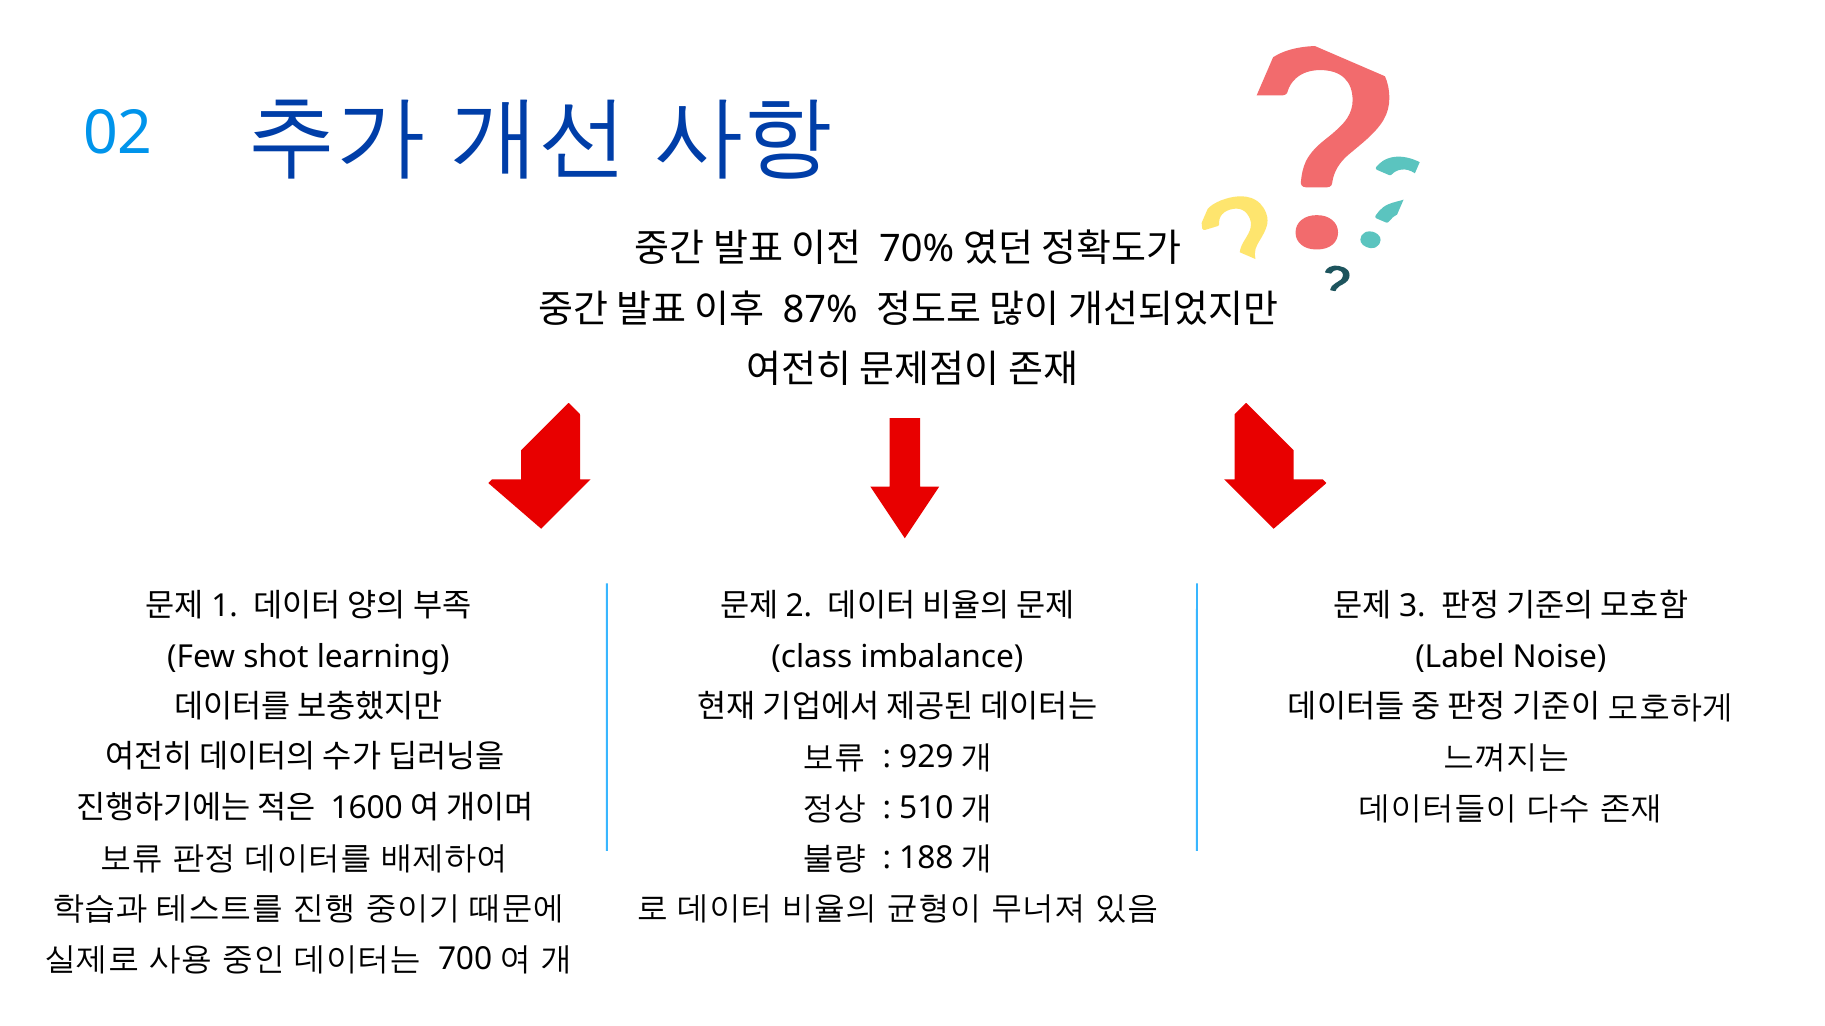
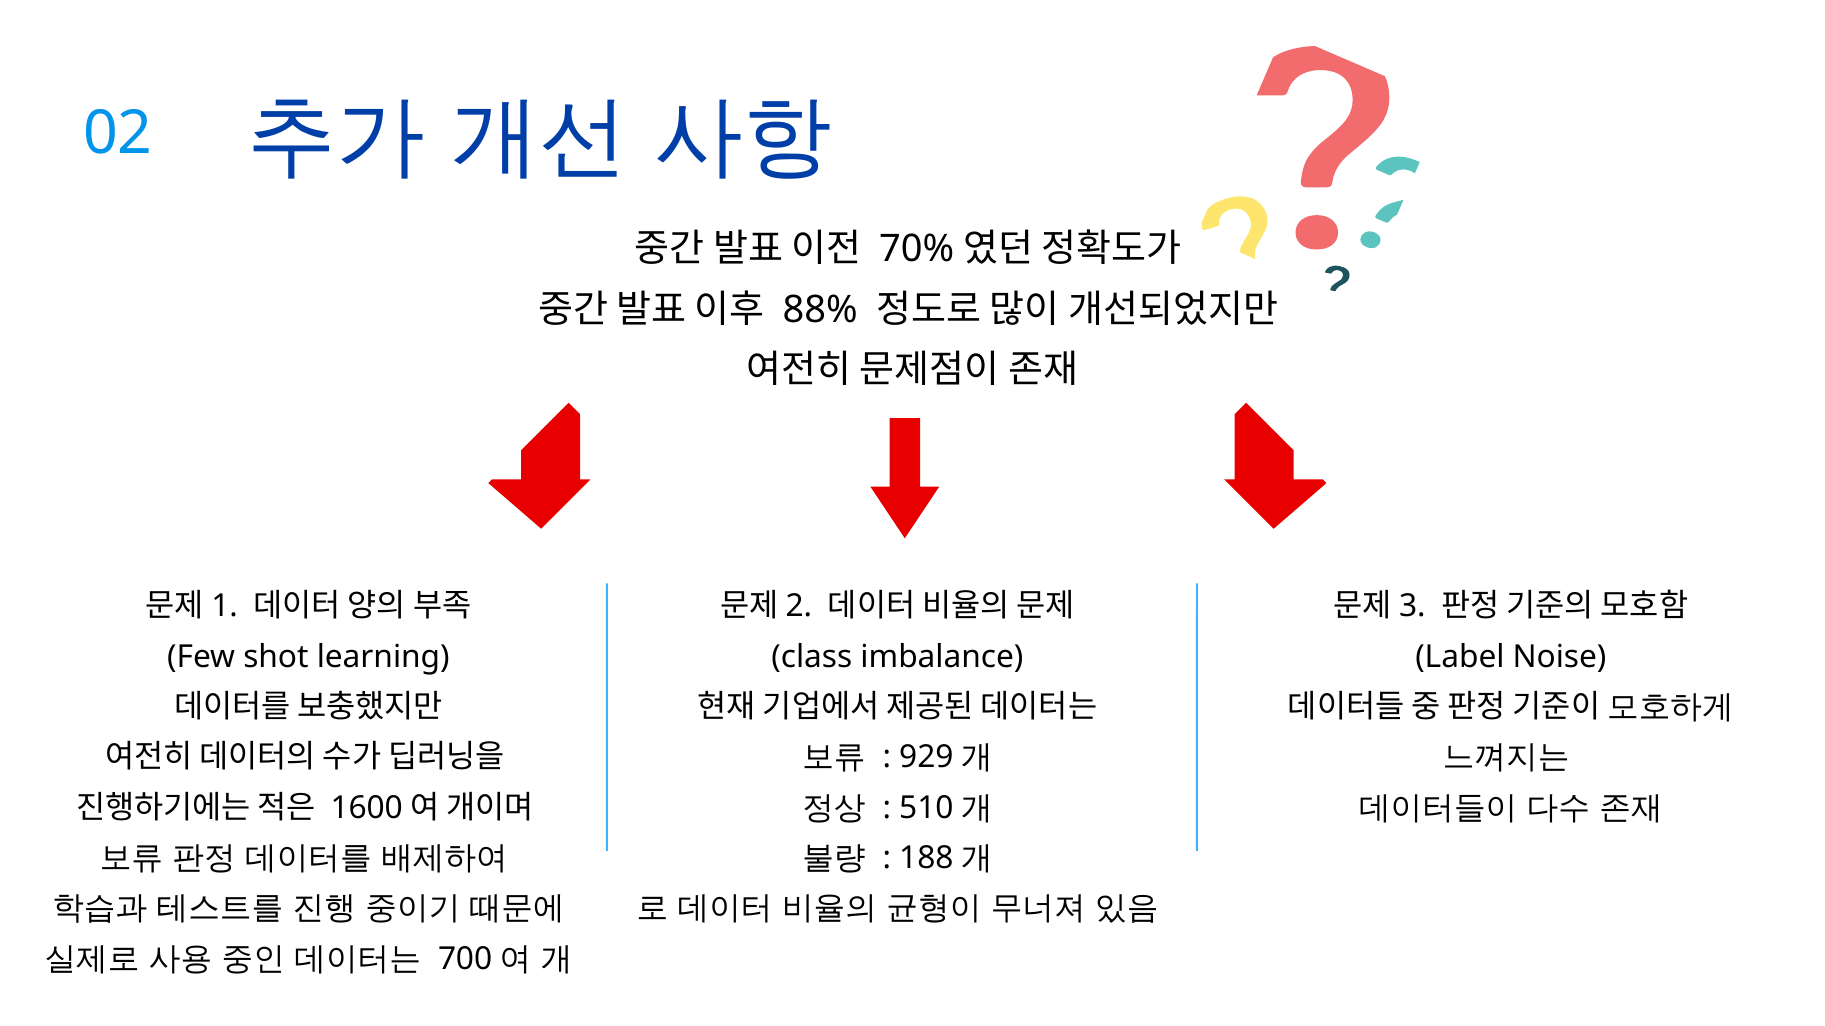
87%: 87% -> 88% (820, 310)
